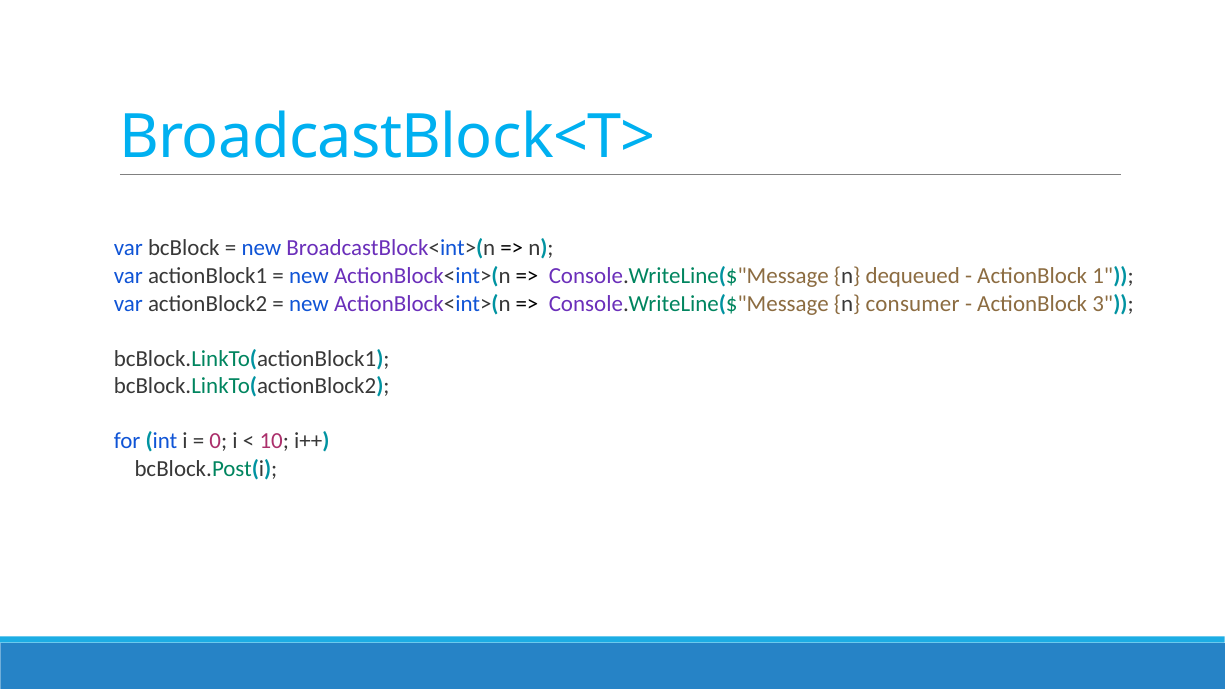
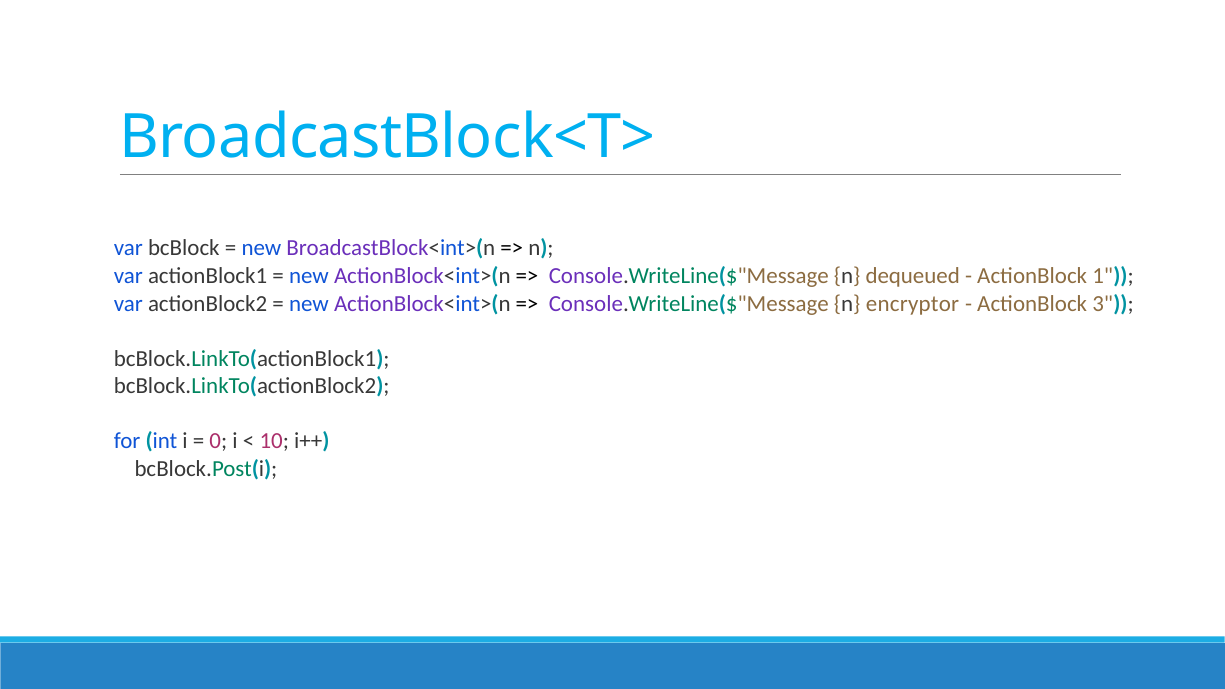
consumer: consumer -> encryptor (913, 304)
